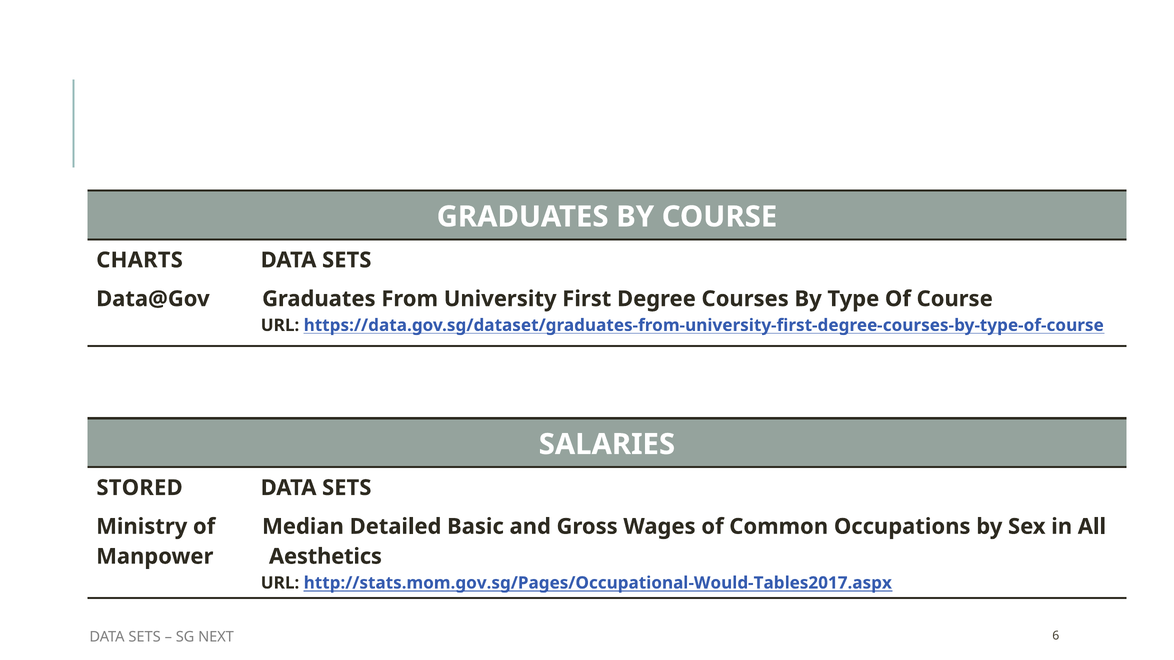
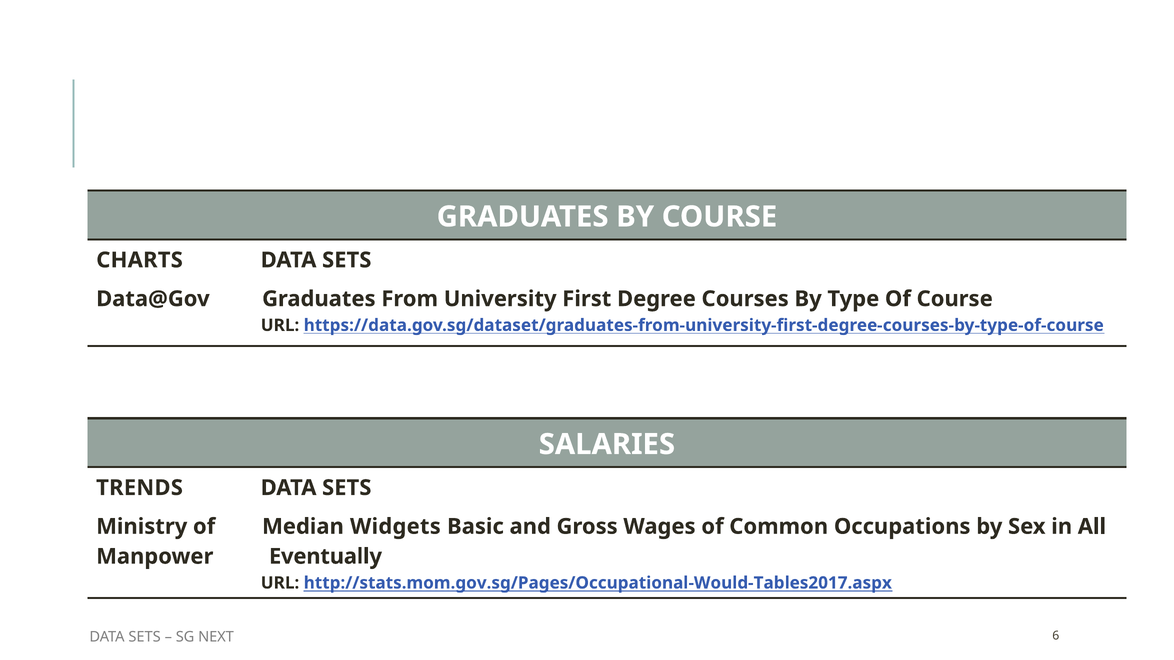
STORED: STORED -> TRENDS (140, 488)
Detailed: Detailed -> Widgets (395, 527)
Aesthetics: Aesthetics -> Eventually (325, 557)
